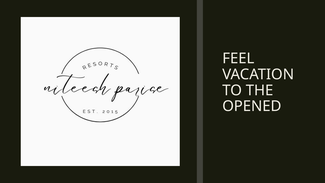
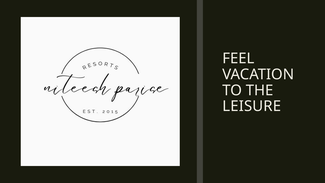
OPENED: OPENED -> LEISURE (252, 106)
